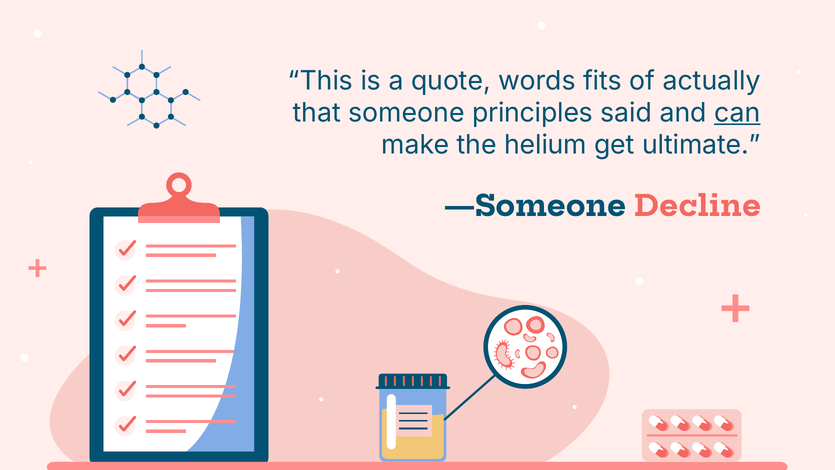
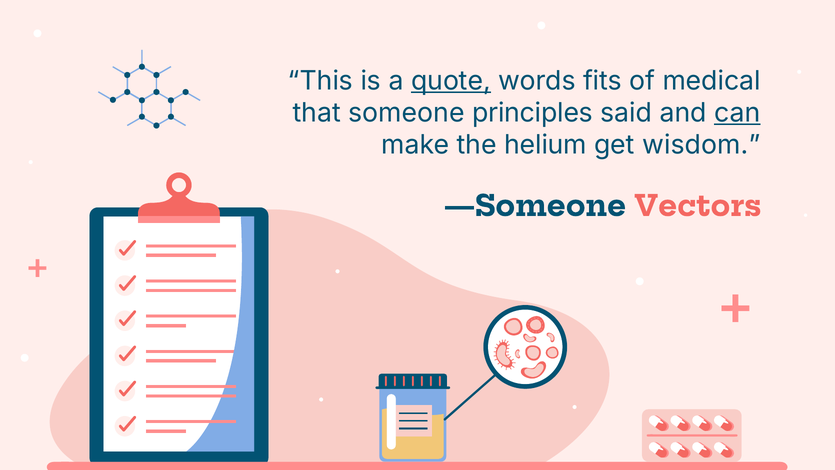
quote underline: none -> present (451, 81)
actually: actually -> medical (712, 81)
ultimate: ultimate -> wisdom (701, 145)
Decline: Decline -> Vectors (698, 206)
